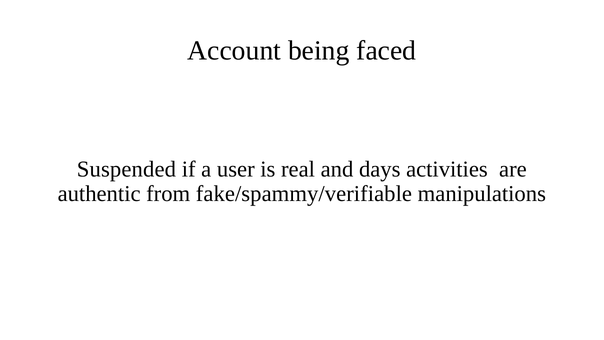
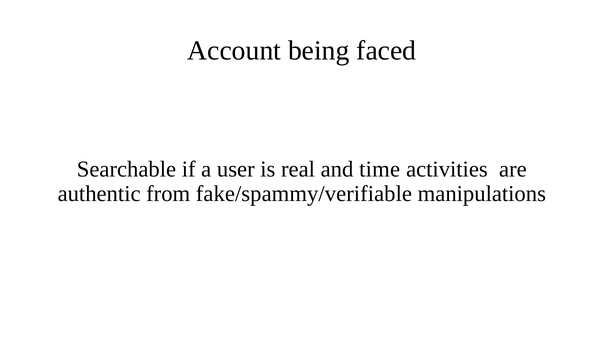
Suspended: Suspended -> Searchable (126, 169)
days: days -> time (380, 169)
